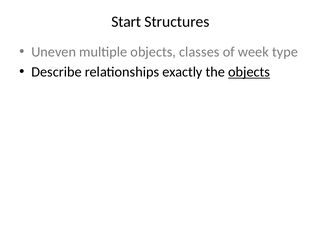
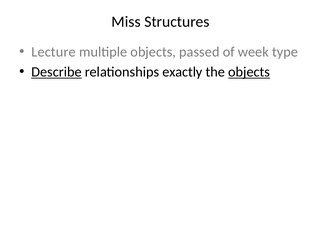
Start: Start -> Miss (126, 22)
Uneven: Uneven -> Lecture (54, 52)
classes: classes -> passed (199, 52)
Describe underline: none -> present (56, 72)
